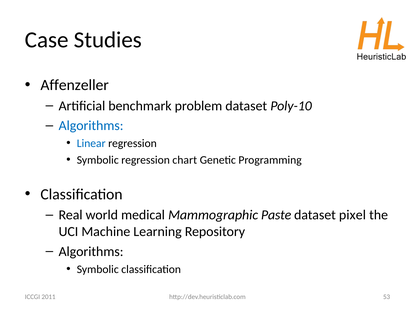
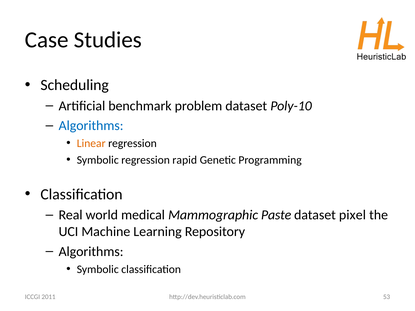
Affenzeller: Affenzeller -> Scheduling (75, 85)
Linear colour: blue -> orange (91, 144)
chart: chart -> rapid (185, 160)
